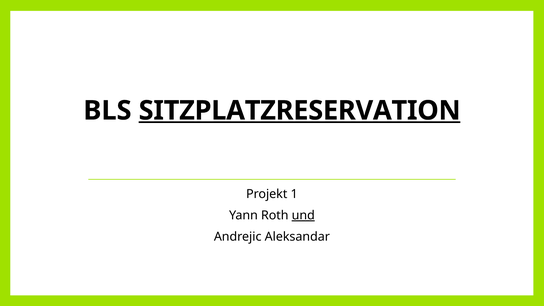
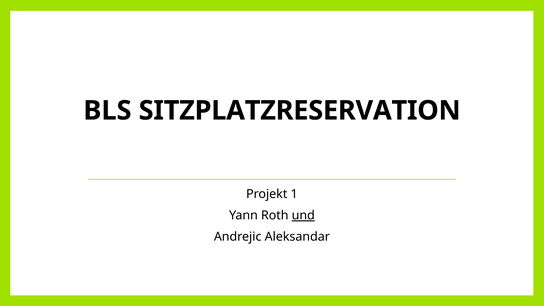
SITZPLATZRESERVATION underline: present -> none (300, 111)
